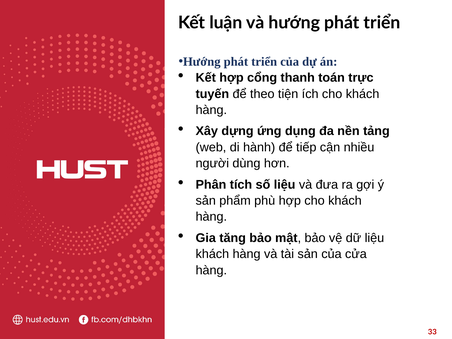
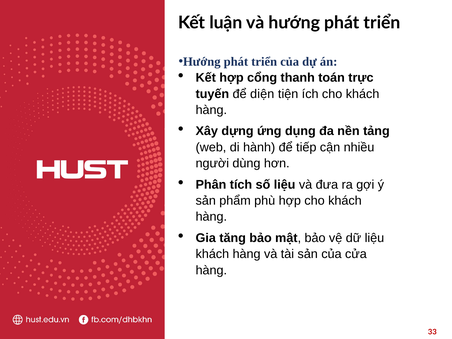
theo: theo -> diện (262, 94)
